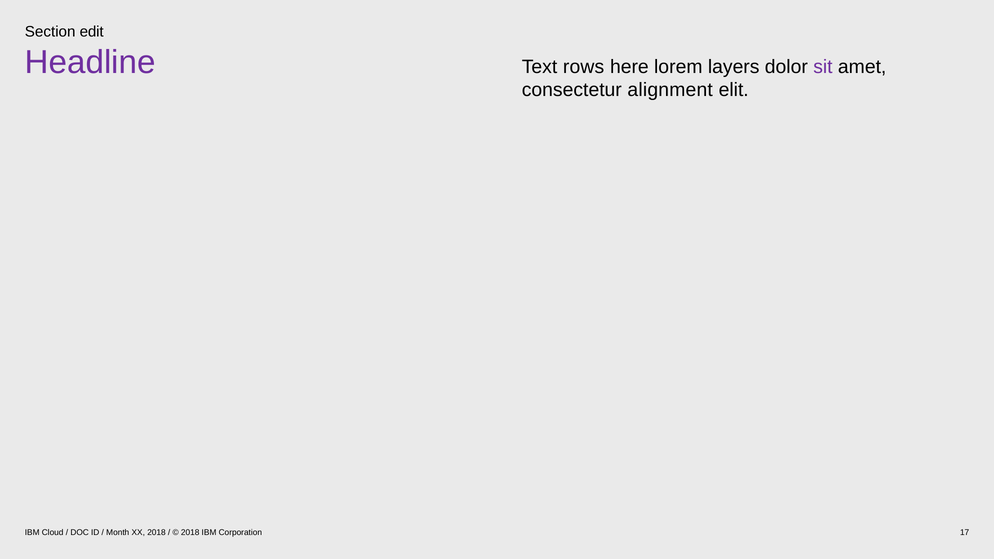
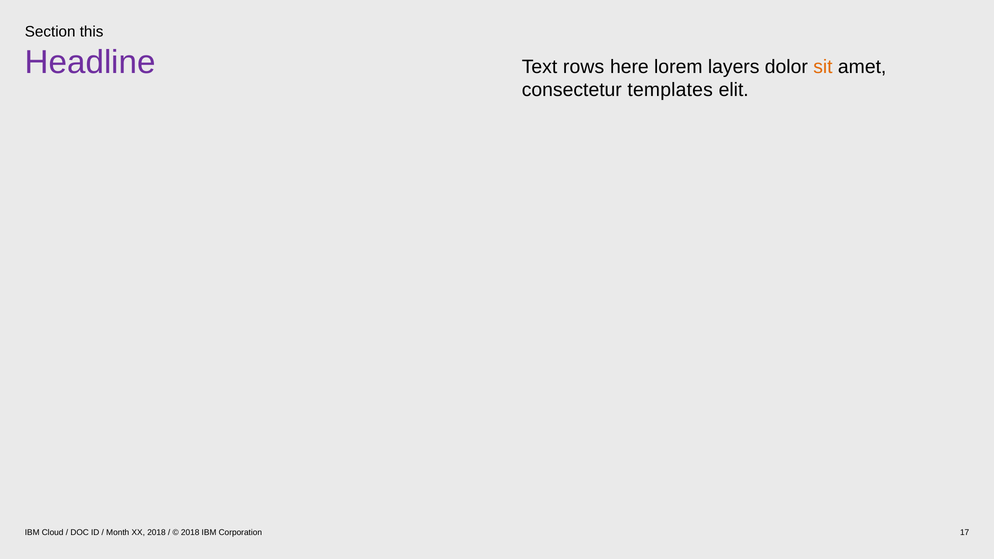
edit: edit -> this (92, 32)
sit colour: purple -> orange (823, 67)
alignment: alignment -> templates (670, 90)
